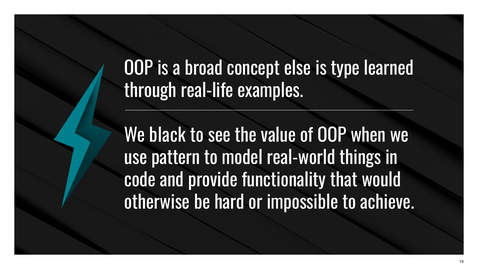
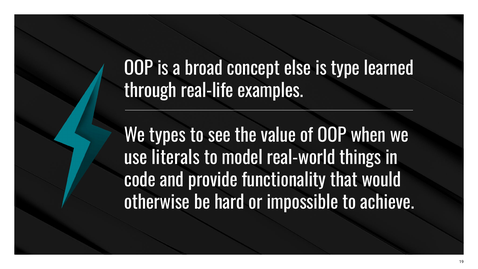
black: black -> types (168, 136)
pattern: pattern -> literals (176, 158)
